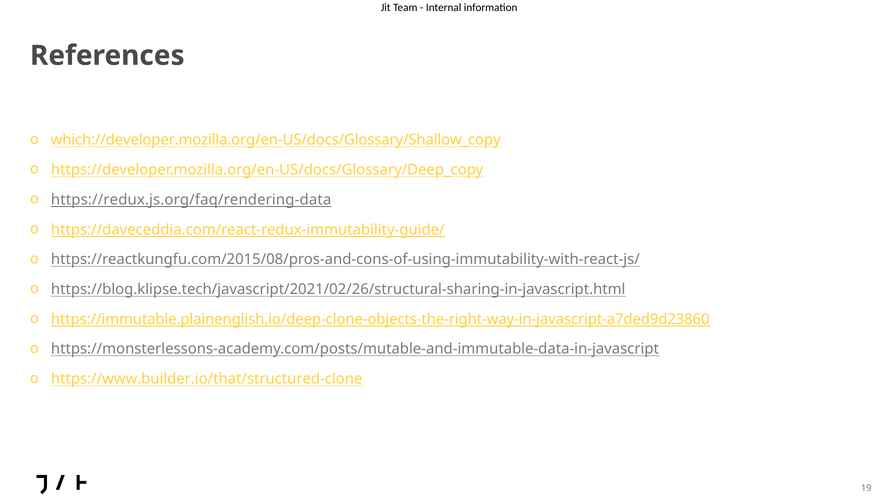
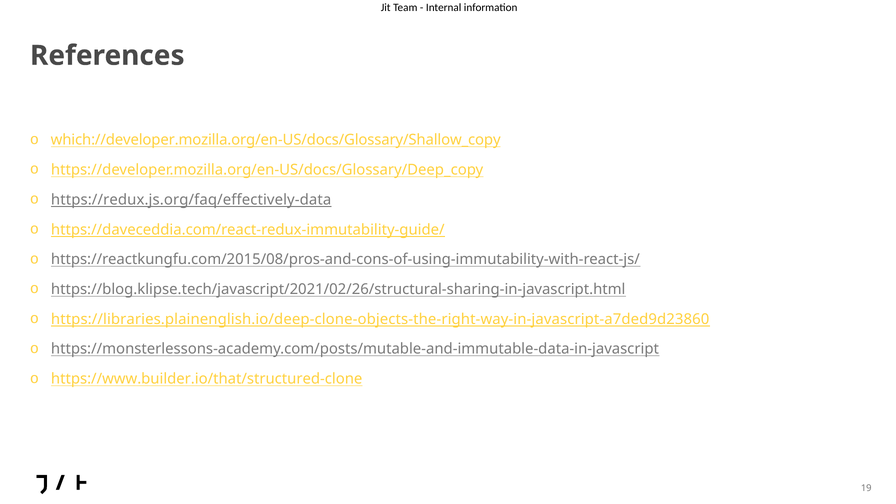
https://redux.js.org/faq/rendering-data: https://redux.js.org/faq/rendering-data -> https://redux.js.org/faq/effectively-data (191, 200)
https://immutable.plainenglish.io/deep-clone-objects-the-right-way-in-javascript-a7ded9d23860: https://immutable.plainenglish.io/deep-clone-objects-the-right-way-in-javascript-a7ded9d23860 -> https://libraries.plainenglish.io/deep-clone-objects-the-right-way-in-javascript-a7ded9d23860 (380, 319)
